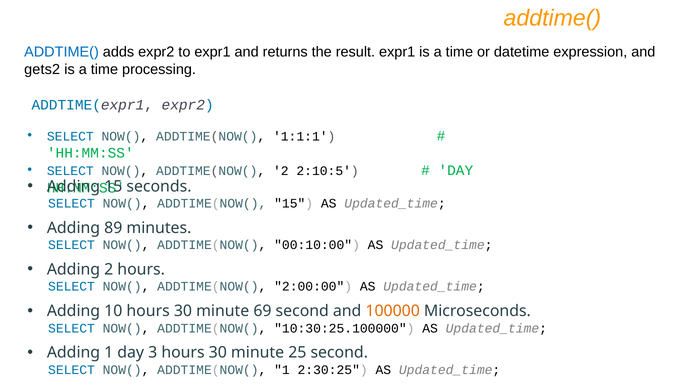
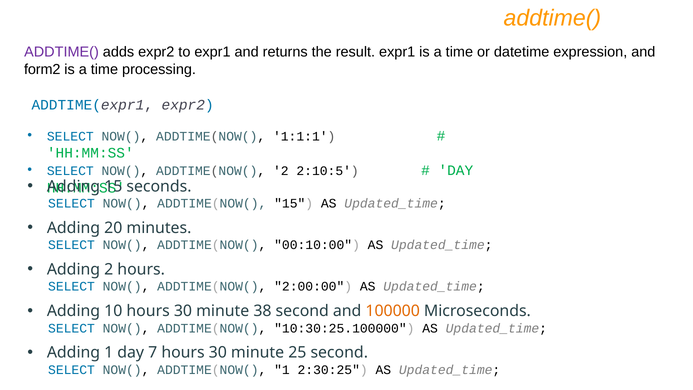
ADDTIME( colour: blue -> purple (62, 52)
gets2: gets2 -> form2 (42, 69)
89: 89 -> 20 (113, 228)
69: 69 -> 38 (262, 311)
3: 3 -> 7 (153, 353)
